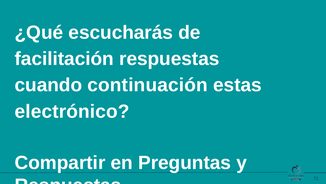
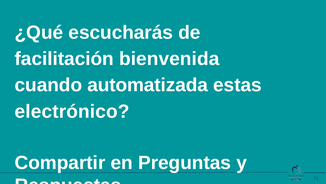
facilitación respuestas: respuestas -> bienvenida (169, 59)
continuación: continuación -> automatizada (148, 85)
